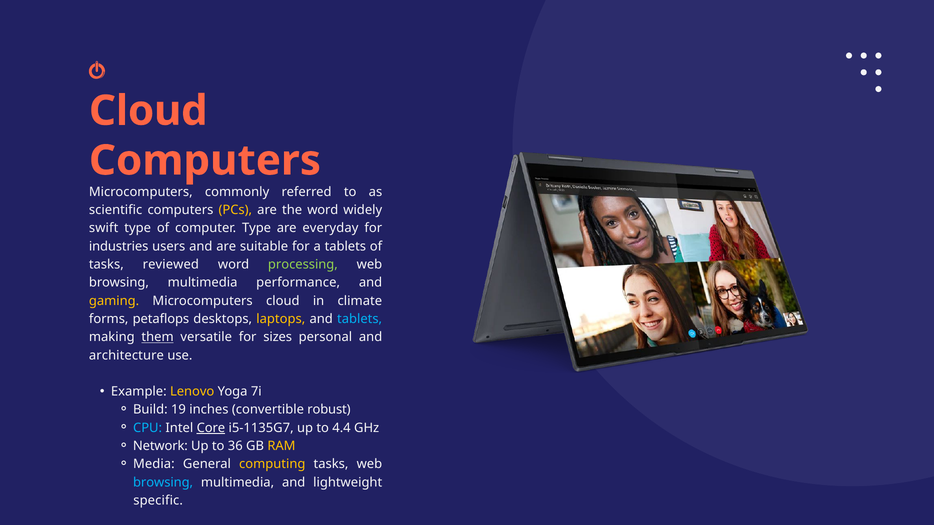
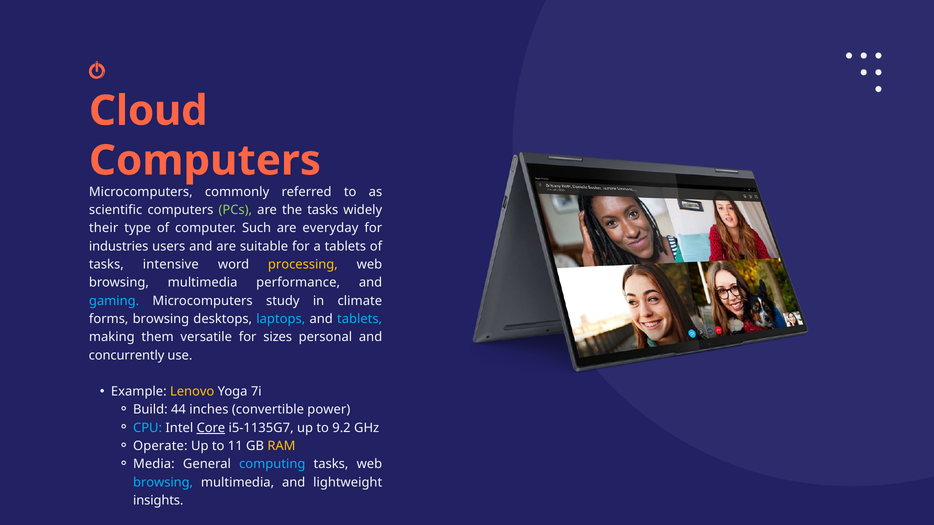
PCs colour: yellow -> light green (235, 210)
the word: word -> tasks (323, 210)
swift: swift -> their (104, 228)
computer Type: Type -> Such (257, 228)
reviewed: reviewed -> intensive (171, 265)
processing colour: light green -> yellow (303, 265)
gaming colour: yellow -> light blue (114, 301)
Microcomputers cloud: cloud -> study (283, 301)
forms petaflops: petaflops -> browsing (161, 319)
laptops colour: yellow -> light blue (281, 319)
them underline: present -> none (158, 337)
architecture: architecture -> concurrently (127, 356)
19: 19 -> 44 (178, 410)
robust: robust -> power (329, 410)
4.4: 4.4 -> 9.2 (342, 428)
Network: Network -> Operate (160, 446)
36: 36 -> 11 (235, 446)
computing colour: yellow -> light blue (272, 465)
specific: specific -> insights (158, 501)
